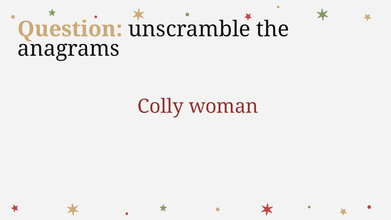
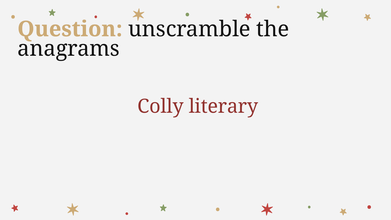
woman: woman -> literary (223, 106)
